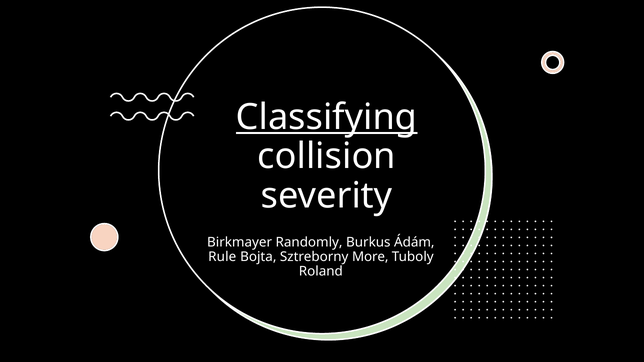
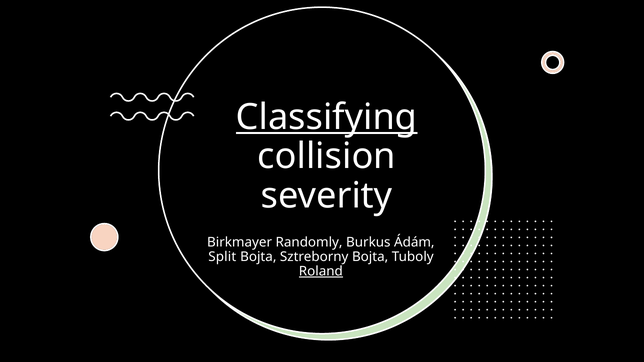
Rule: Rule -> Split (222, 257)
Sztreborny More: More -> Bojta (370, 257)
Roland underline: none -> present (321, 272)
